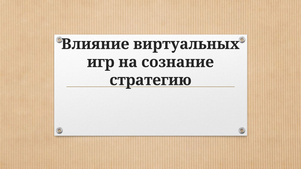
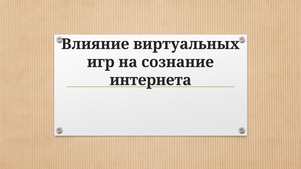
стратегию: стратегию -> интернета (151, 80)
